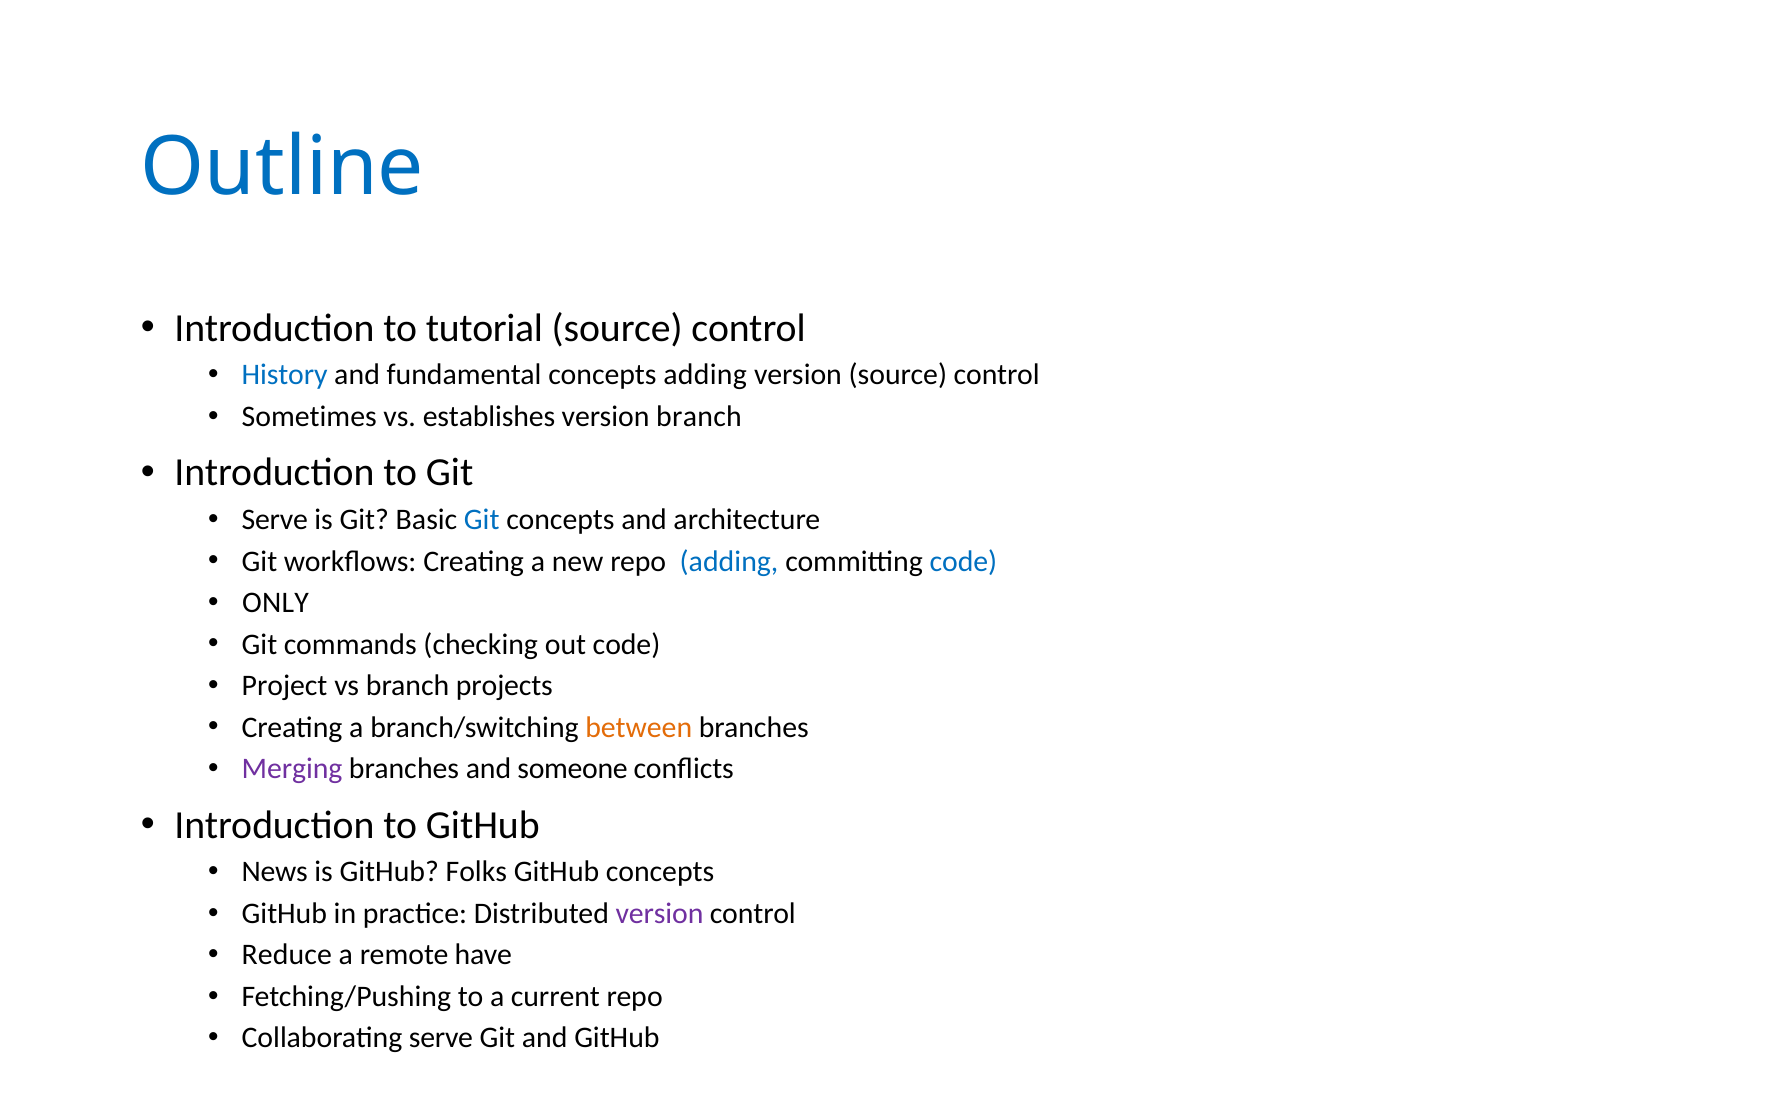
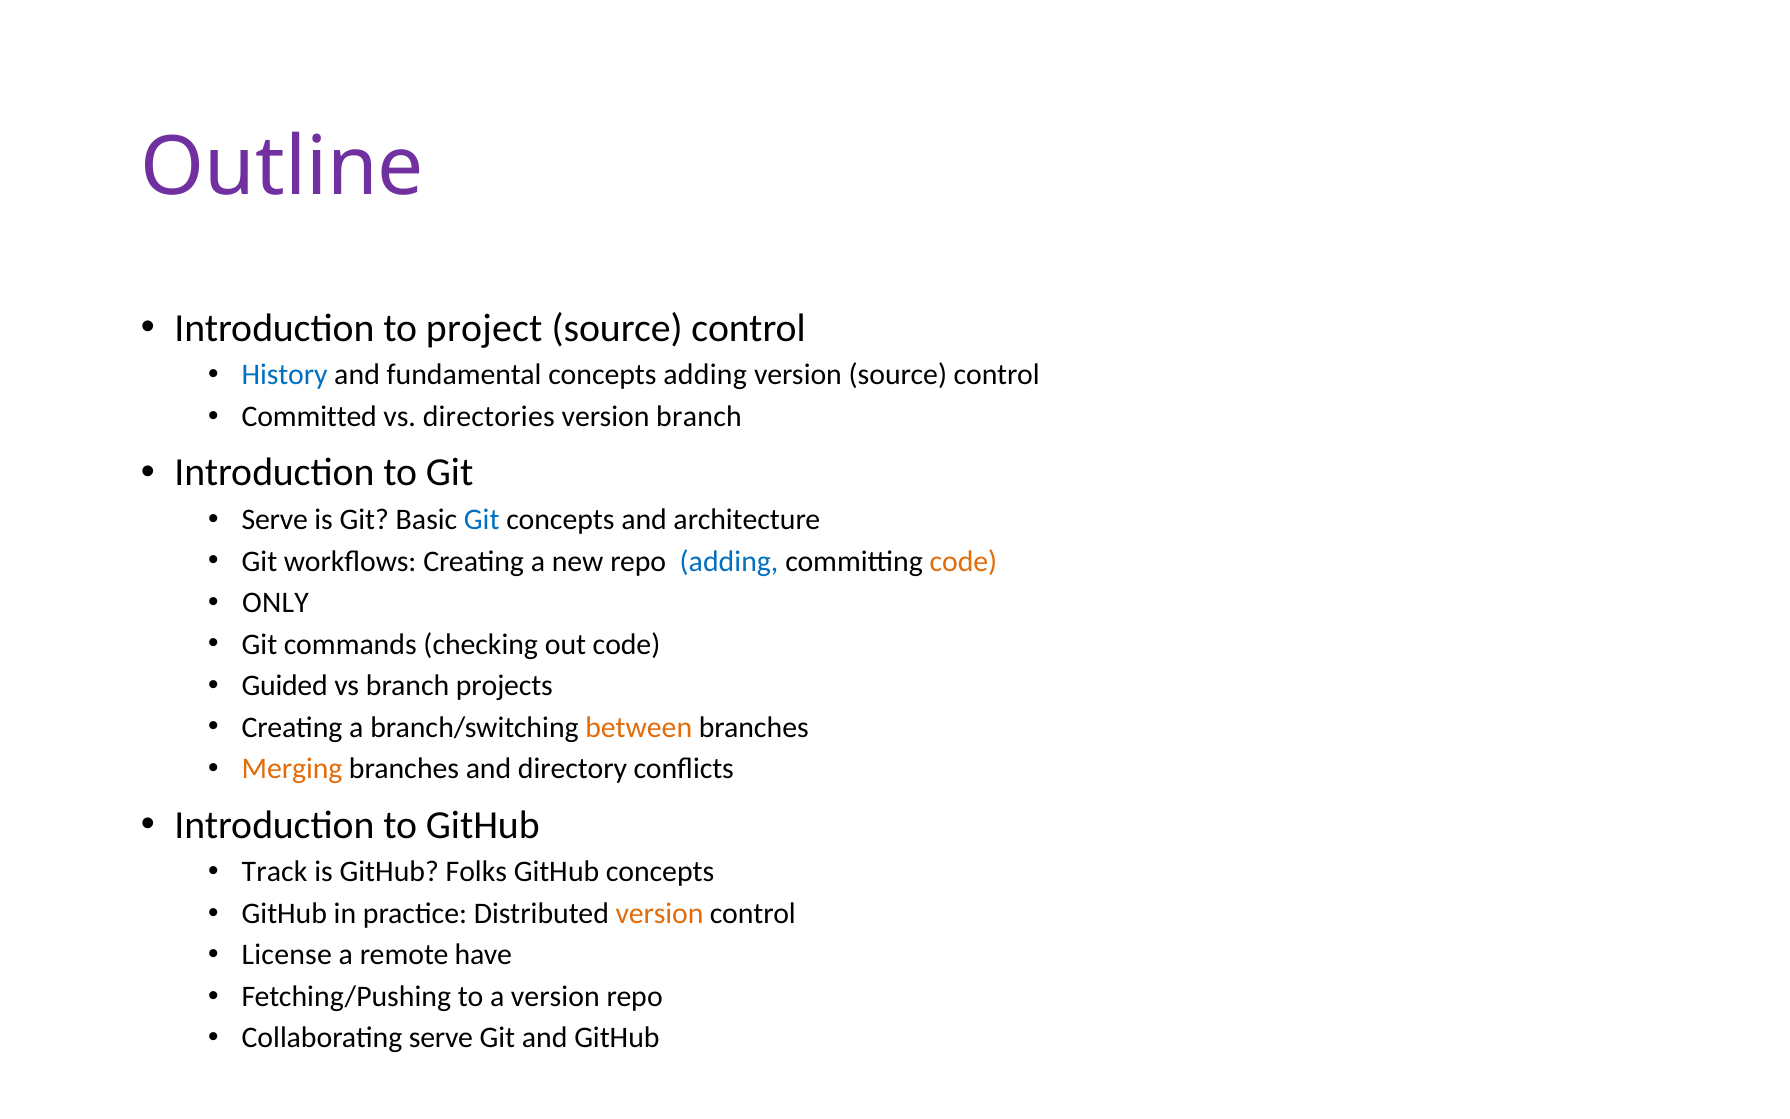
Outline colour: blue -> purple (283, 167)
tutorial: tutorial -> project (484, 328)
Sometimes: Sometimes -> Committed (309, 416)
establishes: establishes -> directories (489, 416)
code colour: blue -> orange (963, 561)
Project: Project -> Guided (285, 686)
Merging colour: purple -> orange (292, 769)
someone: someone -> directory (573, 769)
News: News -> Track (275, 872)
version colour: purple -> orange (660, 913)
Reduce: Reduce -> License (287, 955)
a current: current -> version (555, 996)
